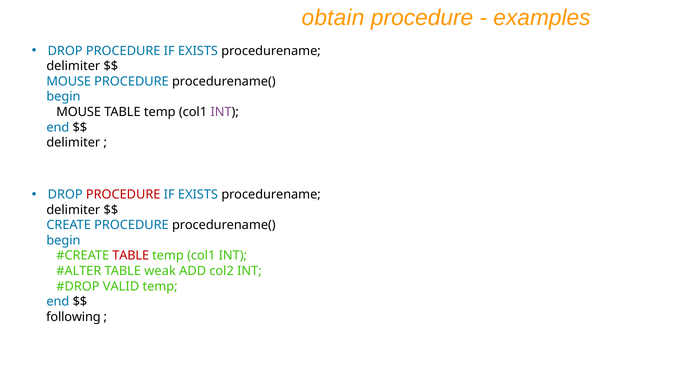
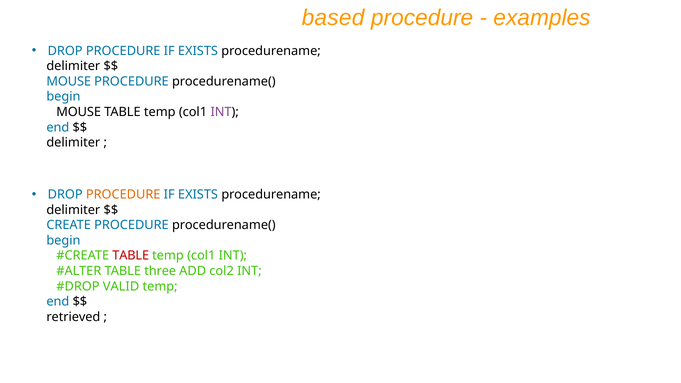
obtain: obtain -> based (333, 18)
PROCEDURE colour: red -> orange (123, 195)
weak: weak -> three (160, 271)
following: following -> retrieved (73, 317)
